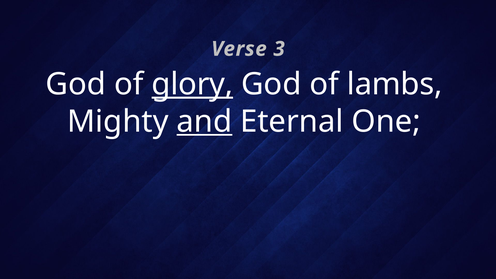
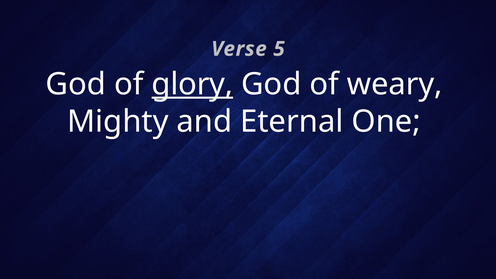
3: 3 -> 5 (279, 49)
lambs: lambs -> weary (395, 84)
and underline: present -> none (204, 121)
